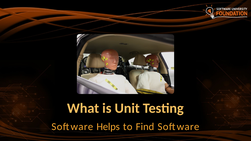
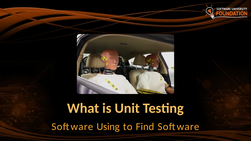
Helps: Helps -> Using (108, 127)
